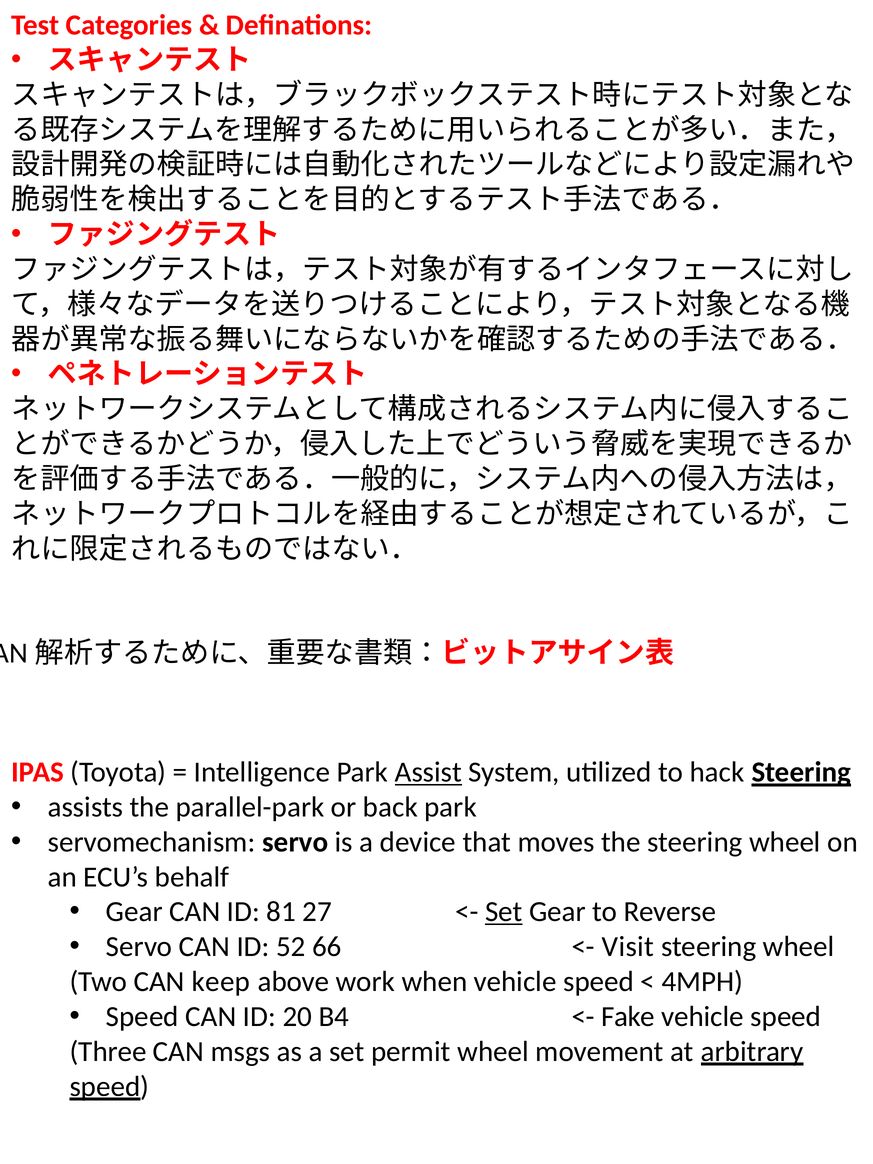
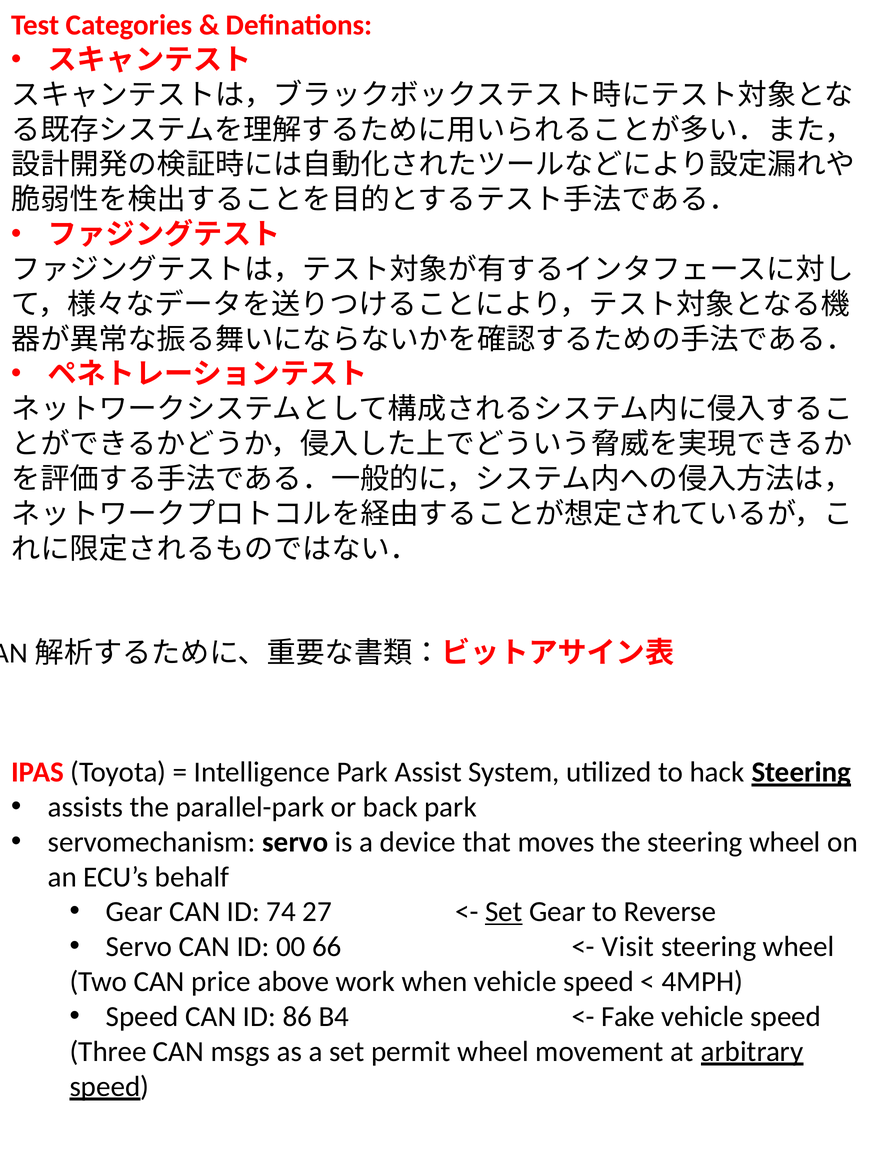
Assist underline: present -> none (428, 772)
81: 81 -> 74 (281, 912)
52: 52 -> 00 (291, 947)
keep: keep -> price (221, 982)
20: 20 -> 86 (297, 1017)
